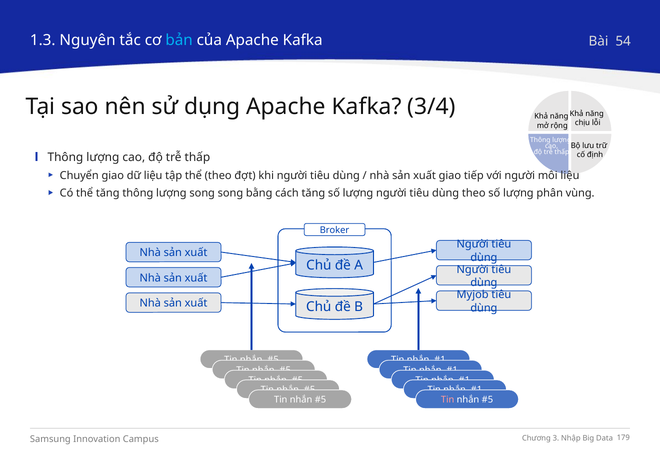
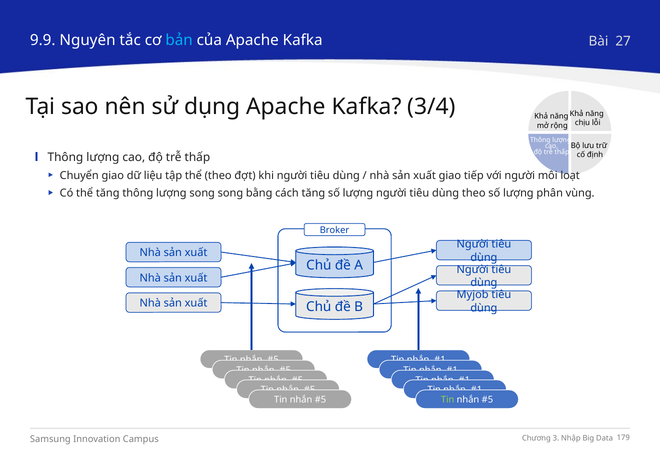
1.3: 1.3 -> 9.9 (43, 40)
54: 54 -> 27 (623, 41)
môi liệu: liệu -> loạt (570, 176)
Tin colour: pink -> light green (448, 400)
